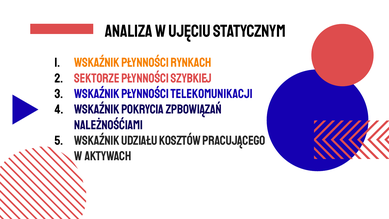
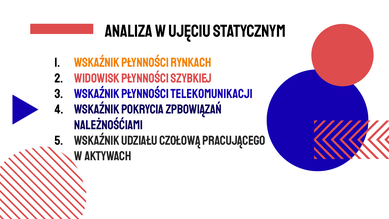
SEKTORZE: SEKTORZE -> WIDOWISK (97, 78)
KOSZTÓW: KOSZTÓW -> CZOŁOWĄ (180, 140)
